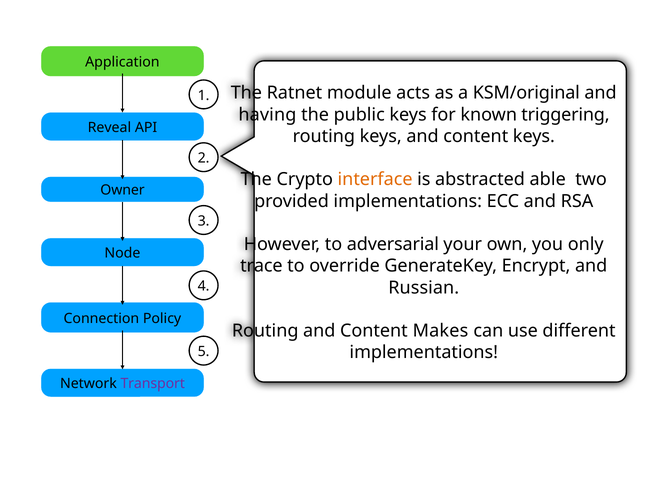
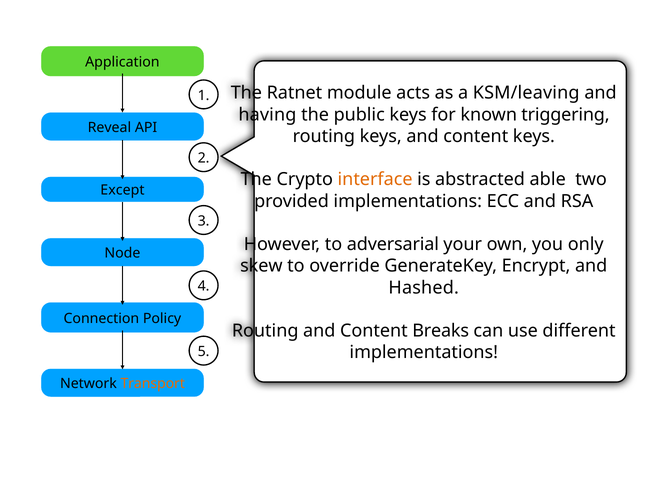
KSM/original: KSM/original -> KSM/leaving (526, 93)
Owner: Owner -> Except (122, 190)
trace: trace -> skew (261, 266)
Russian: Russian -> Hashed (424, 288)
Makes: Makes -> Breaks (441, 331)
Transport colour: purple -> orange (153, 384)
